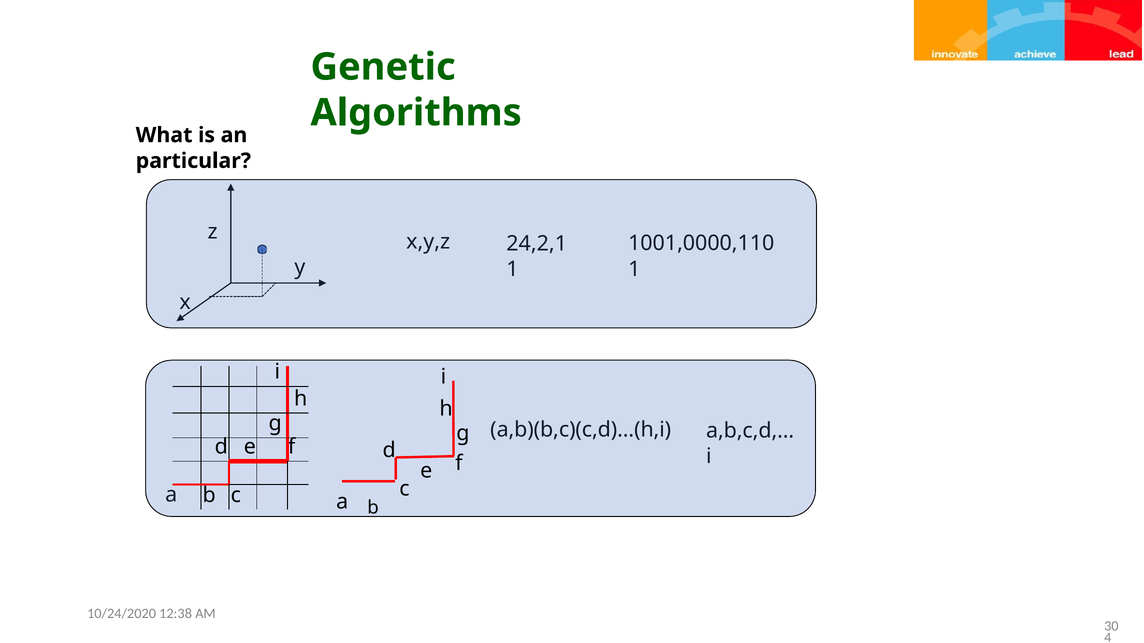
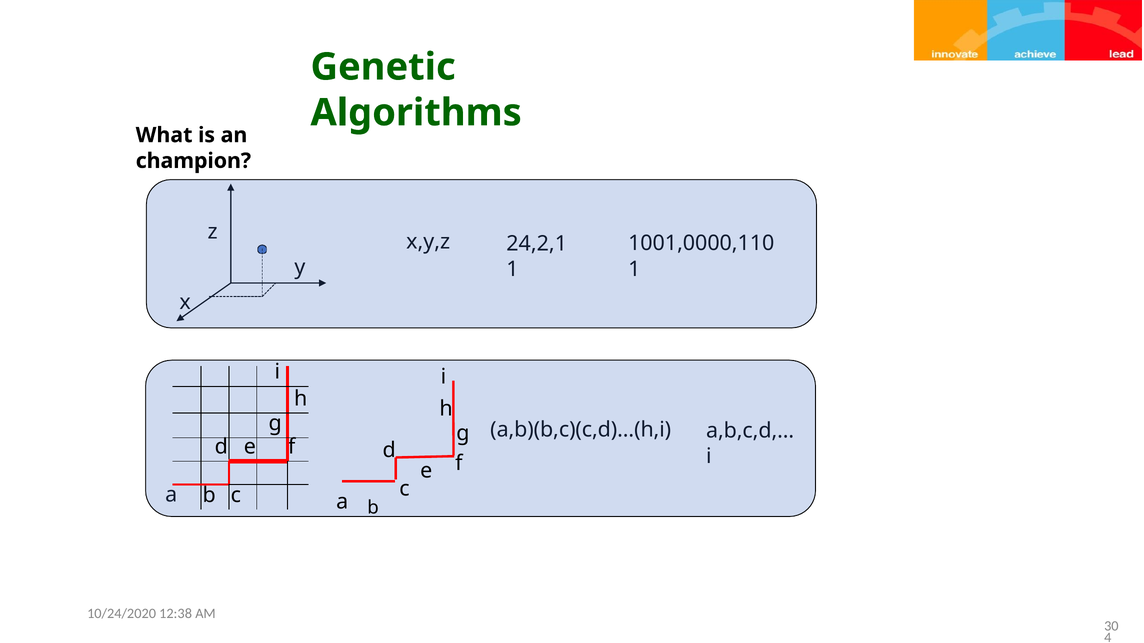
particular: particular -> champion (193, 161)
